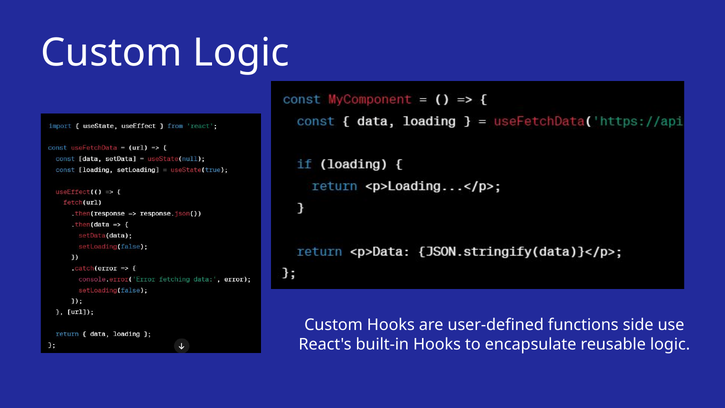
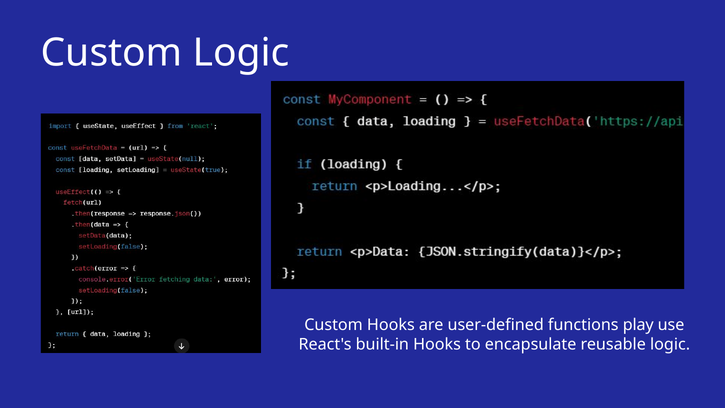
side: side -> play (638, 325)
